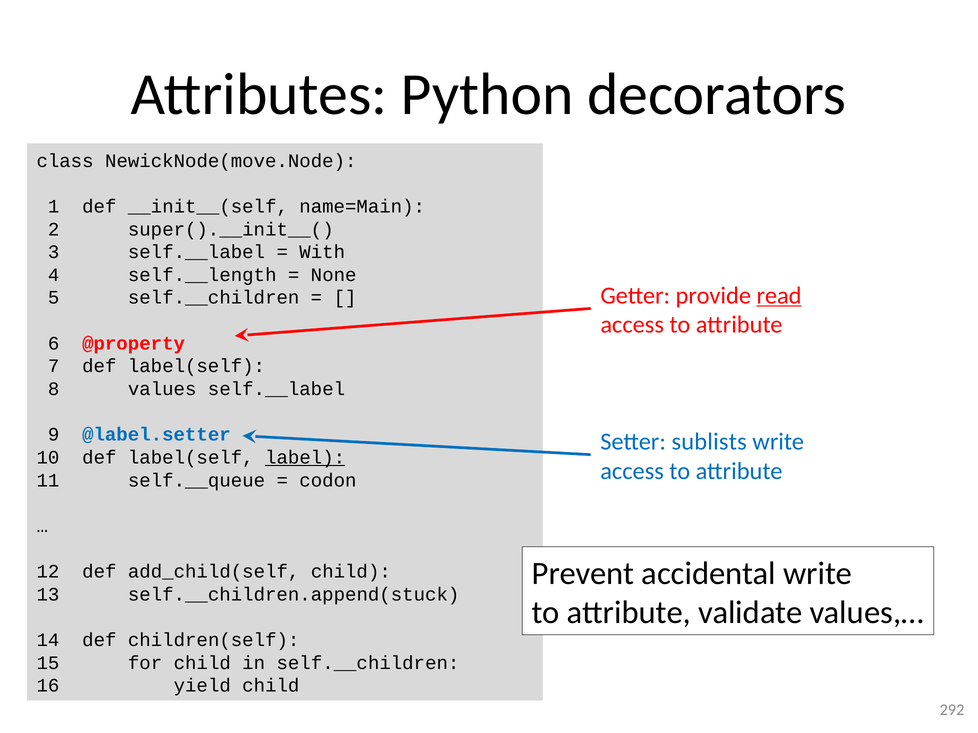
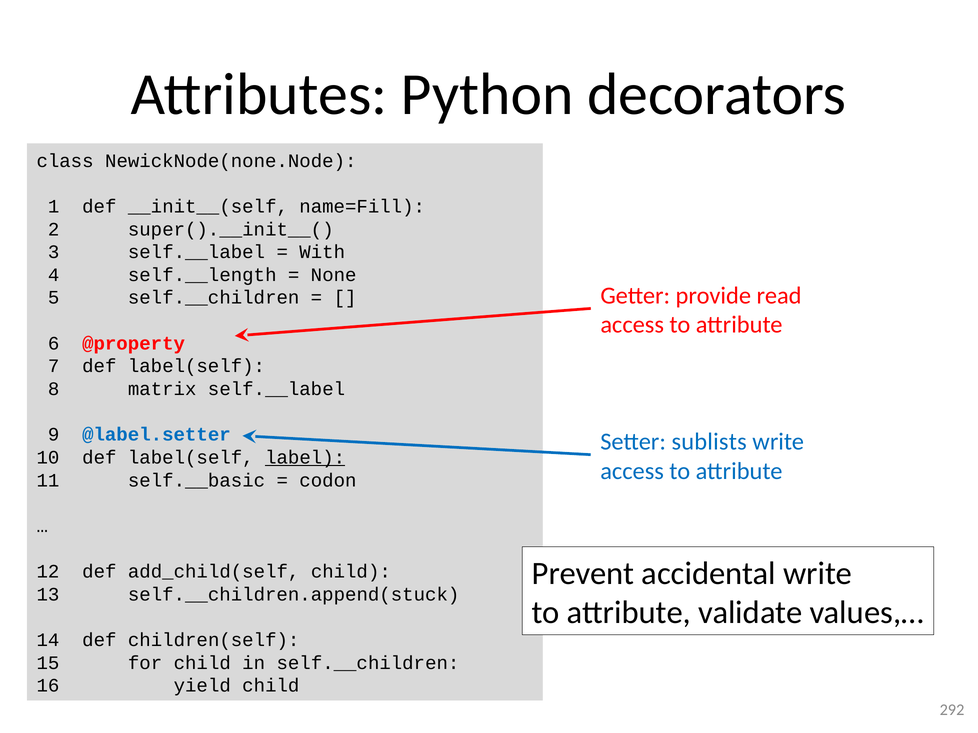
NewickNode(move.Node: NewickNode(move.Node -> NewickNode(none.Node (231, 161)
name=Main: name=Main -> name=Fill (362, 207)
read underline: present -> none (779, 296)
values: values -> matrix (162, 389)
self.__queue: self.__queue -> self.__basic (197, 481)
